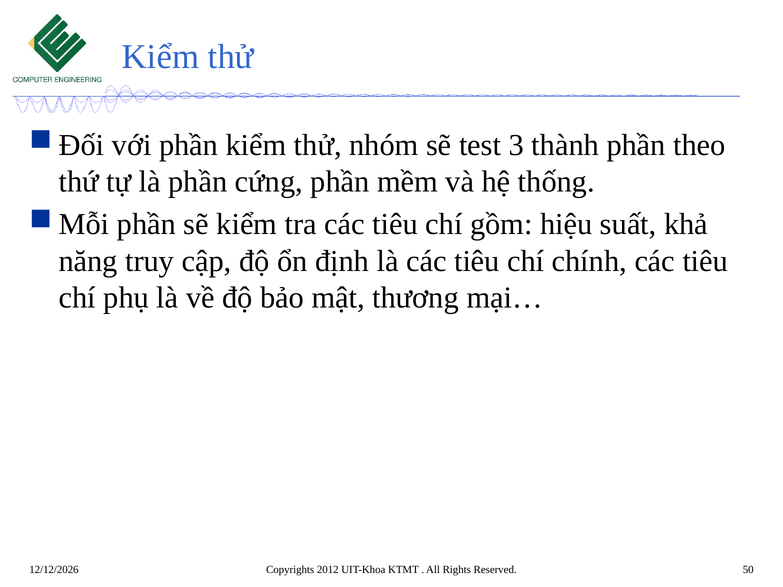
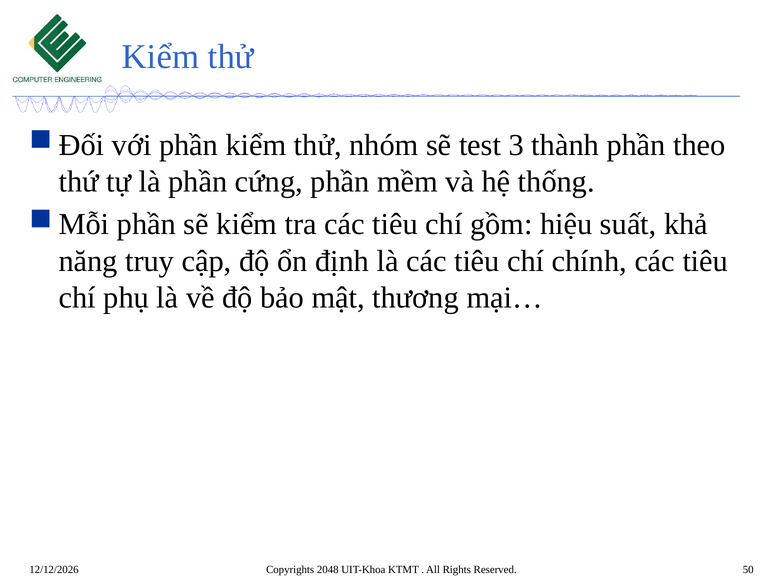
2012: 2012 -> 2048 (328, 570)
